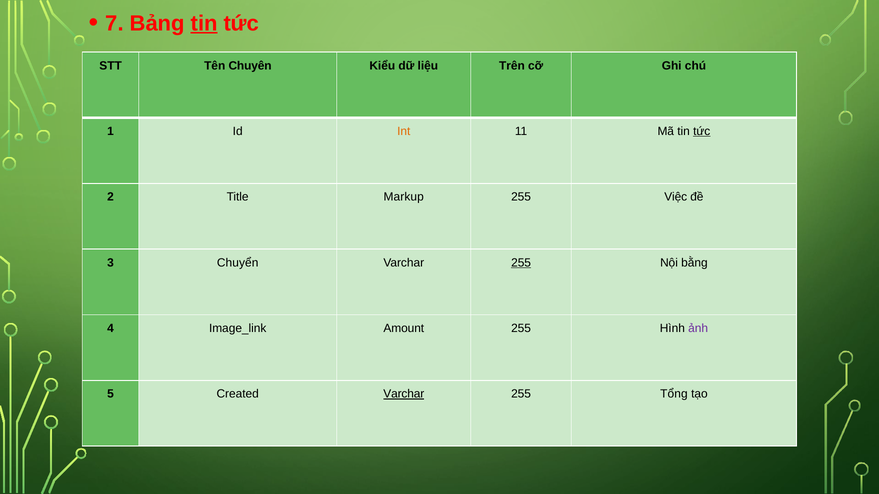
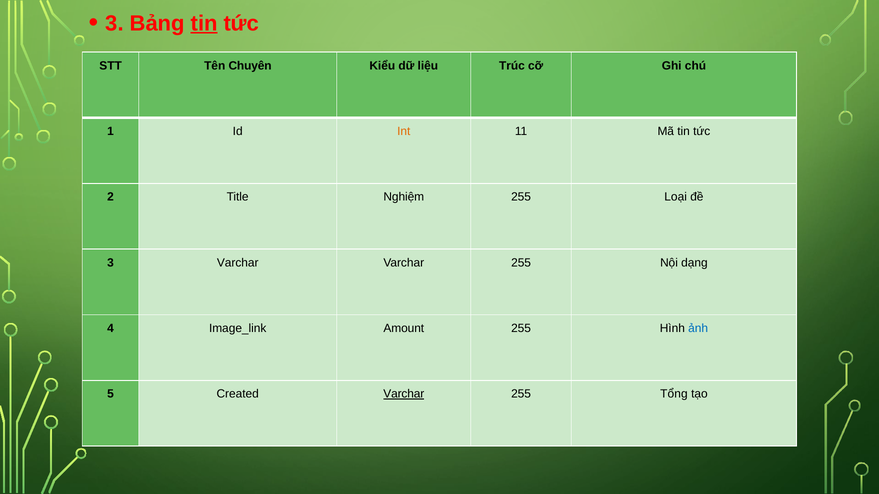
7: 7 -> 3 (115, 23)
Trên: Trên -> Trúc (512, 66)
tức underline: present -> none (702, 131)
Markup: Markup -> Nghiệm (404, 197)
Việc: Việc -> Loại (676, 197)
3 Chuyển: Chuyển -> Varchar (238, 263)
255 underline: present -> none (521, 263)
bằng: bằng -> dạng (694, 263)
ảnh colour: purple -> blue (698, 329)
